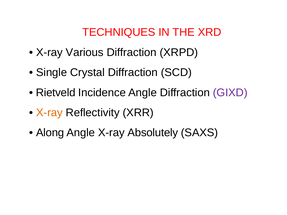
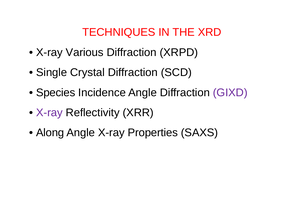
Rietveld: Rietveld -> Species (56, 93)
X-ray colour: orange -> purple (49, 113)
Absolutely: Absolutely -> Properties (153, 133)
